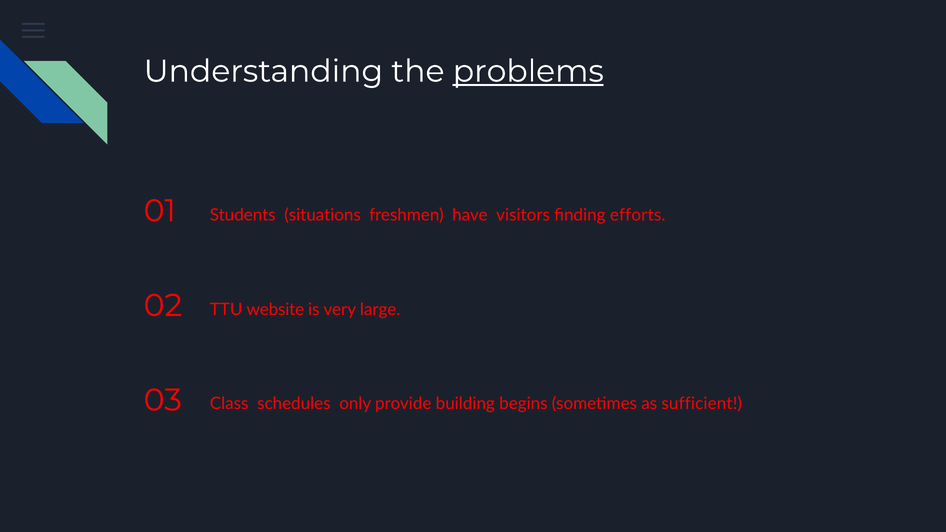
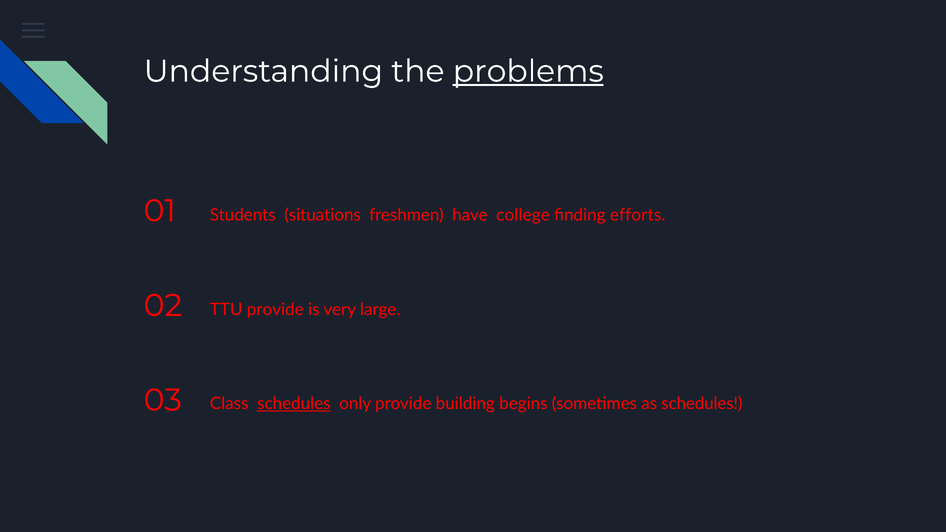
visitors: visitors -> college (523, 215)
TTU website: website -> provide (275, 310)
schedules underline: none -> present (294, 404)
as sufficient: sufficient -> schedules (702, 404)
